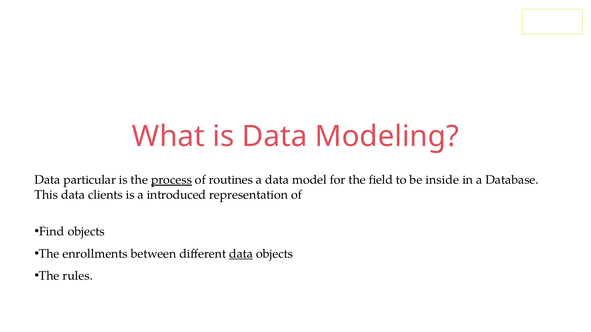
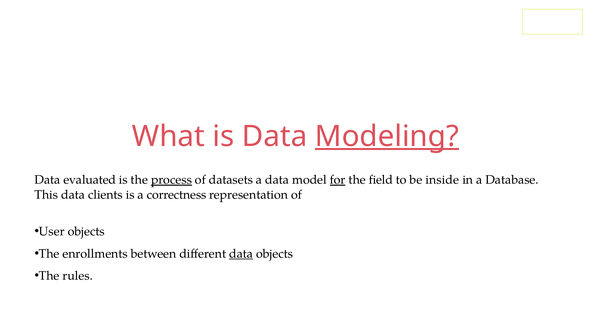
Modeling underline: none -> present (387, 136)
particular: particular -> evaluated (90, 180)
routines: routines -> datasets (231, 180)
for underline: none -> present (338, 180)
introduced: introduced -> correctness (177, 195)
Find: Find -> User (52, 232)
